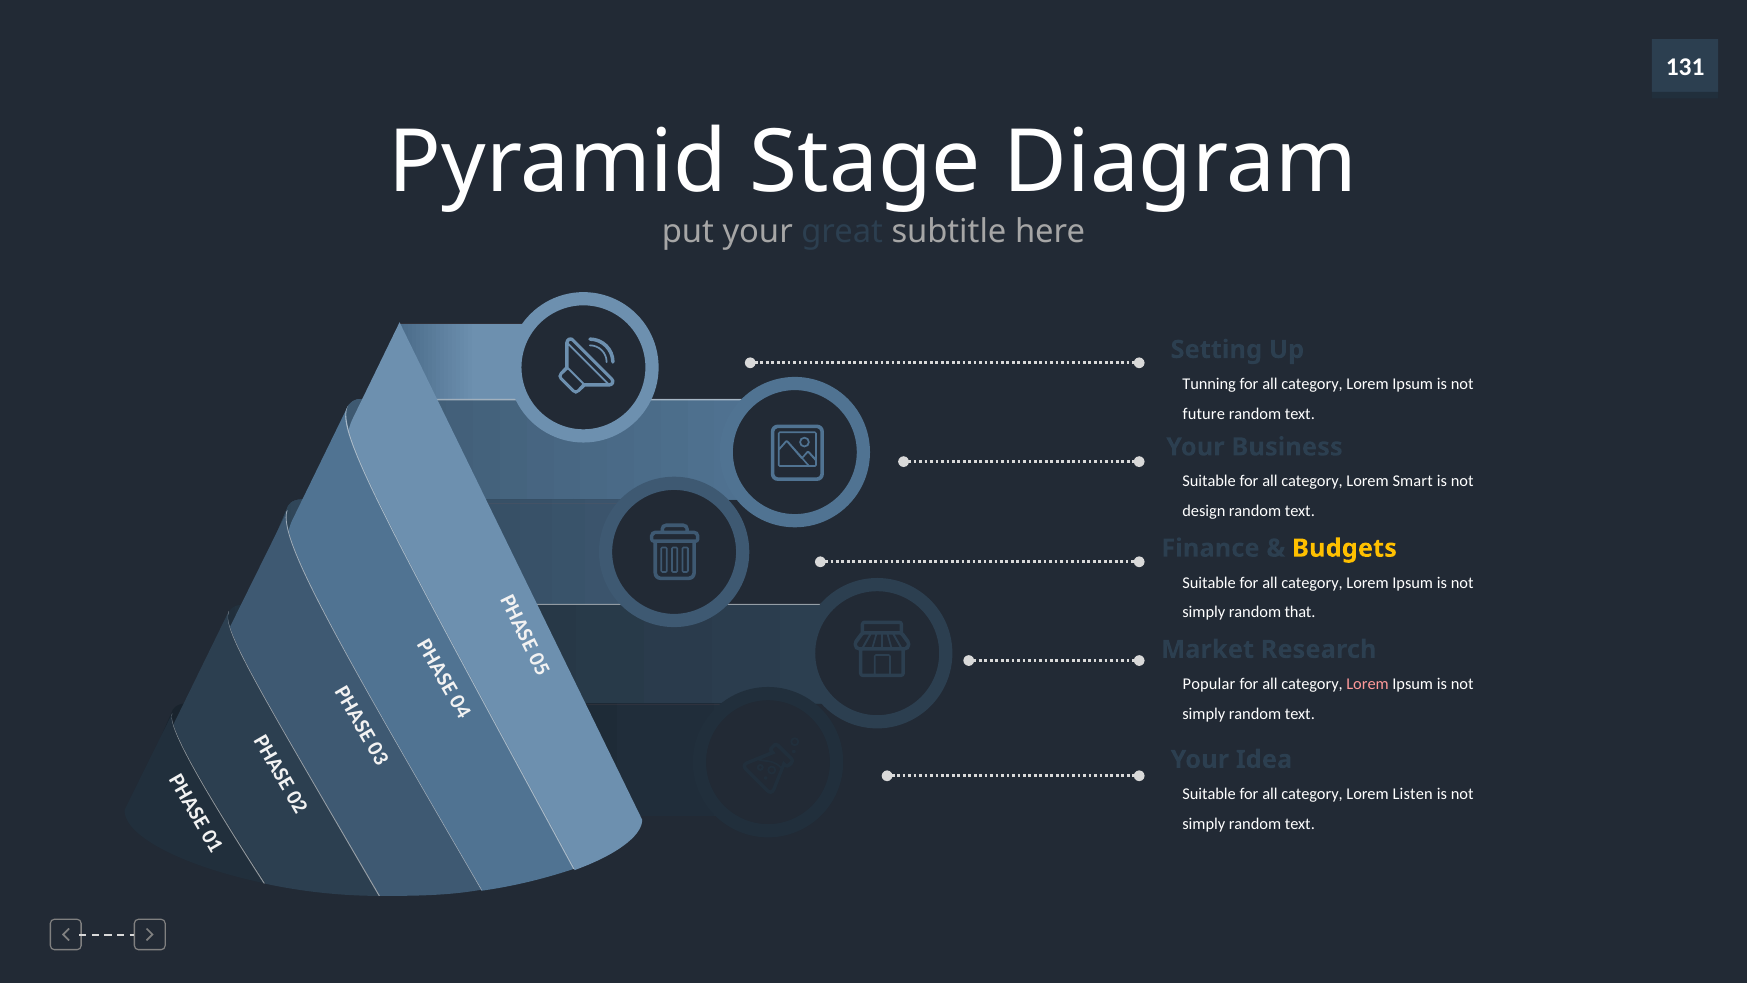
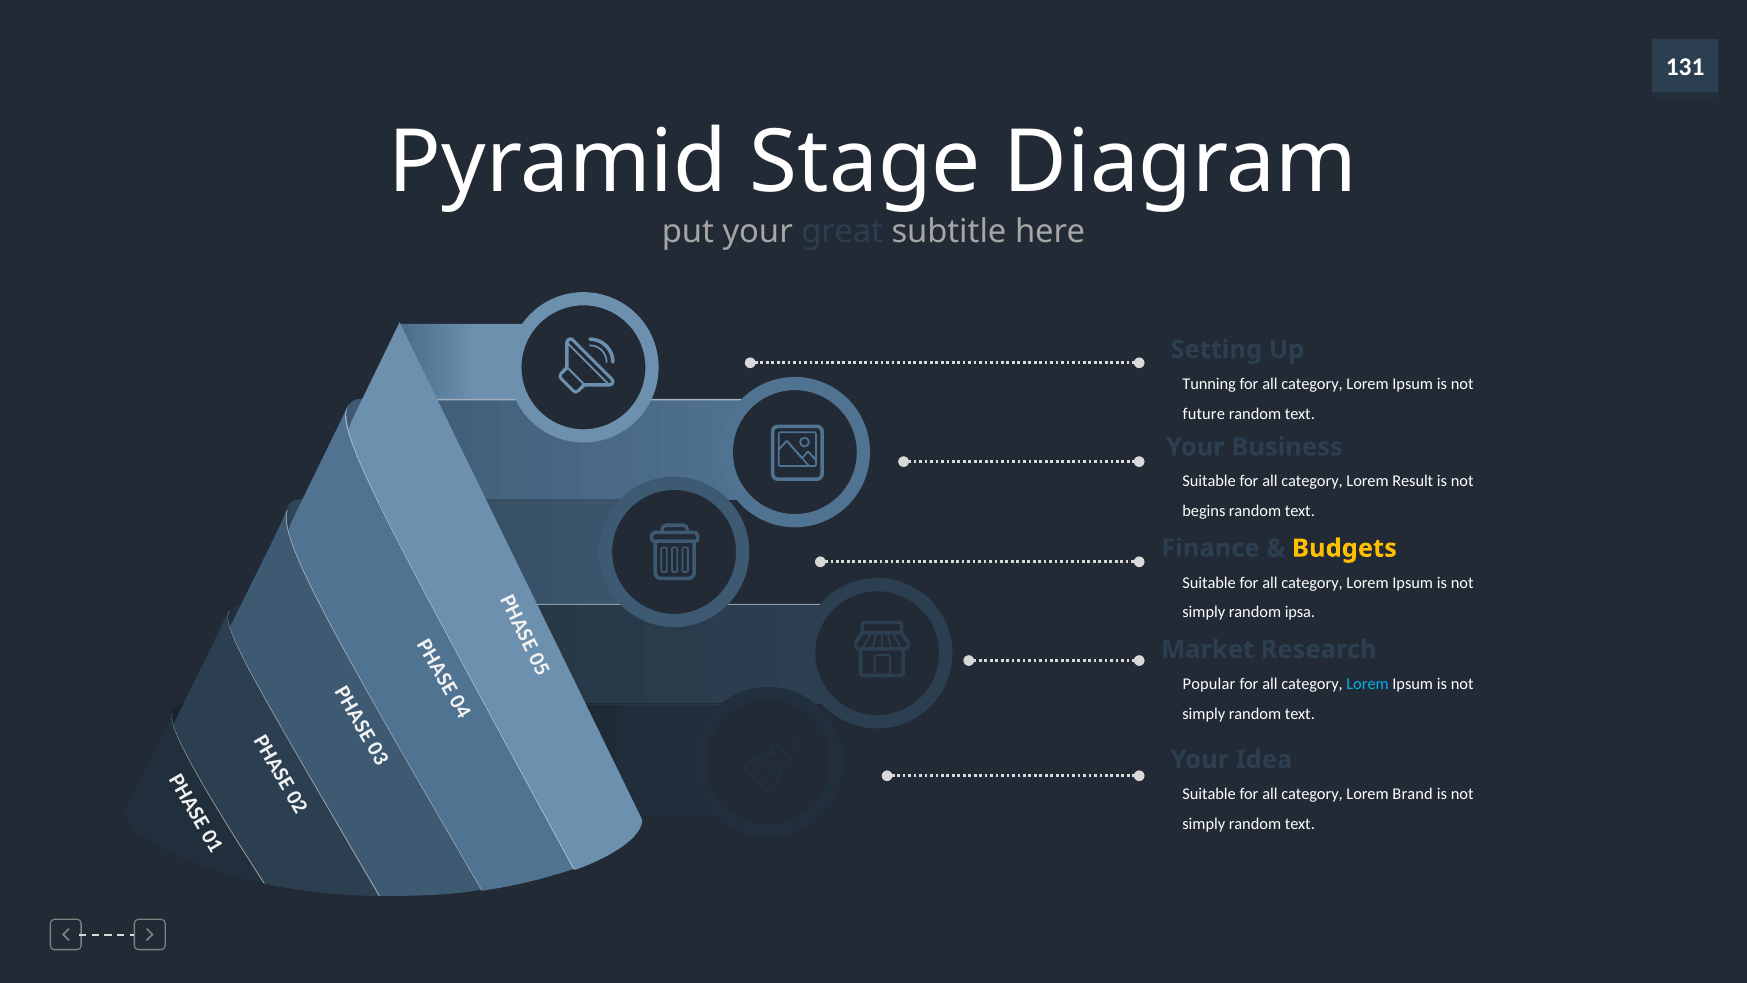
Smart: Smart -> Result (1413, 481)
design: design -> begins (1204, 511)
that: that -> ipsa (1300, 612)
Lorem colour: pink -> light blue (1368, 684)
Listen: Listen -> Brand (1413, 794)
